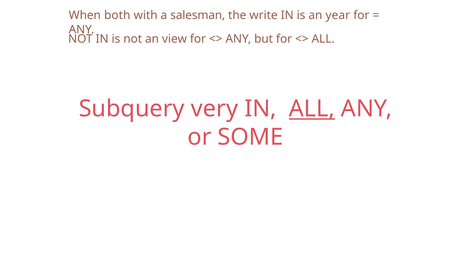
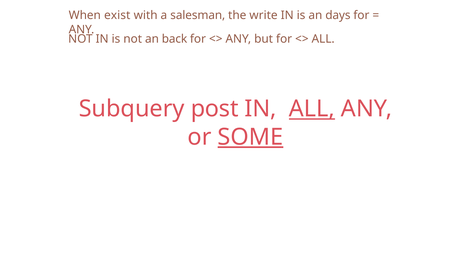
both: both -> exist (117, 15)
year: year -> days (338, 15)
view: view -> back (174, 39)
very: very -> post (215, 109)
SOME underline: none -> present (251, 137)
